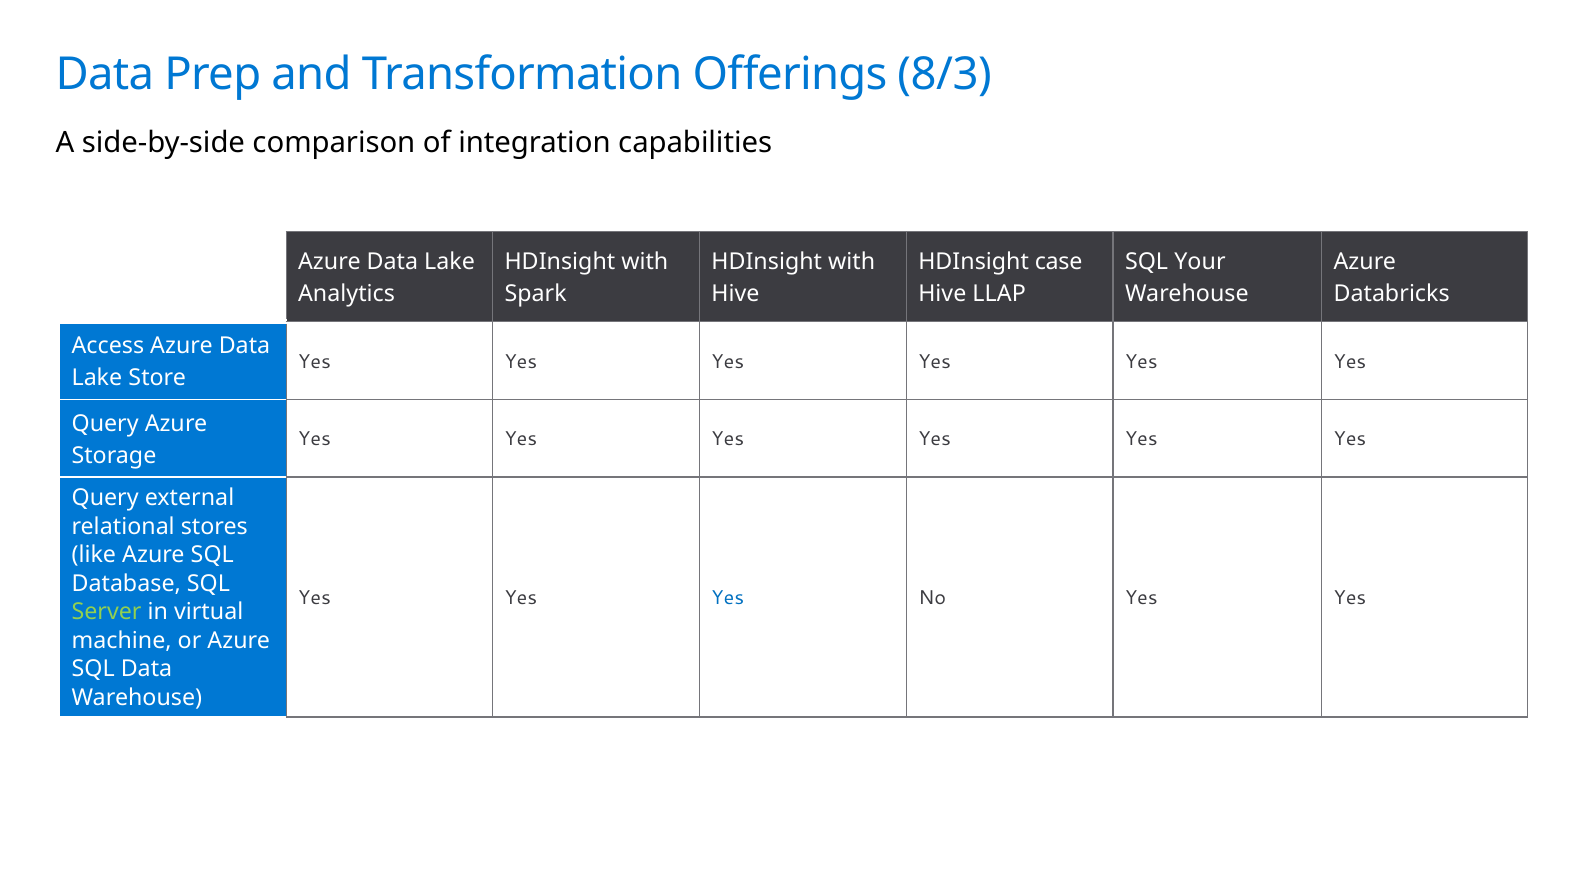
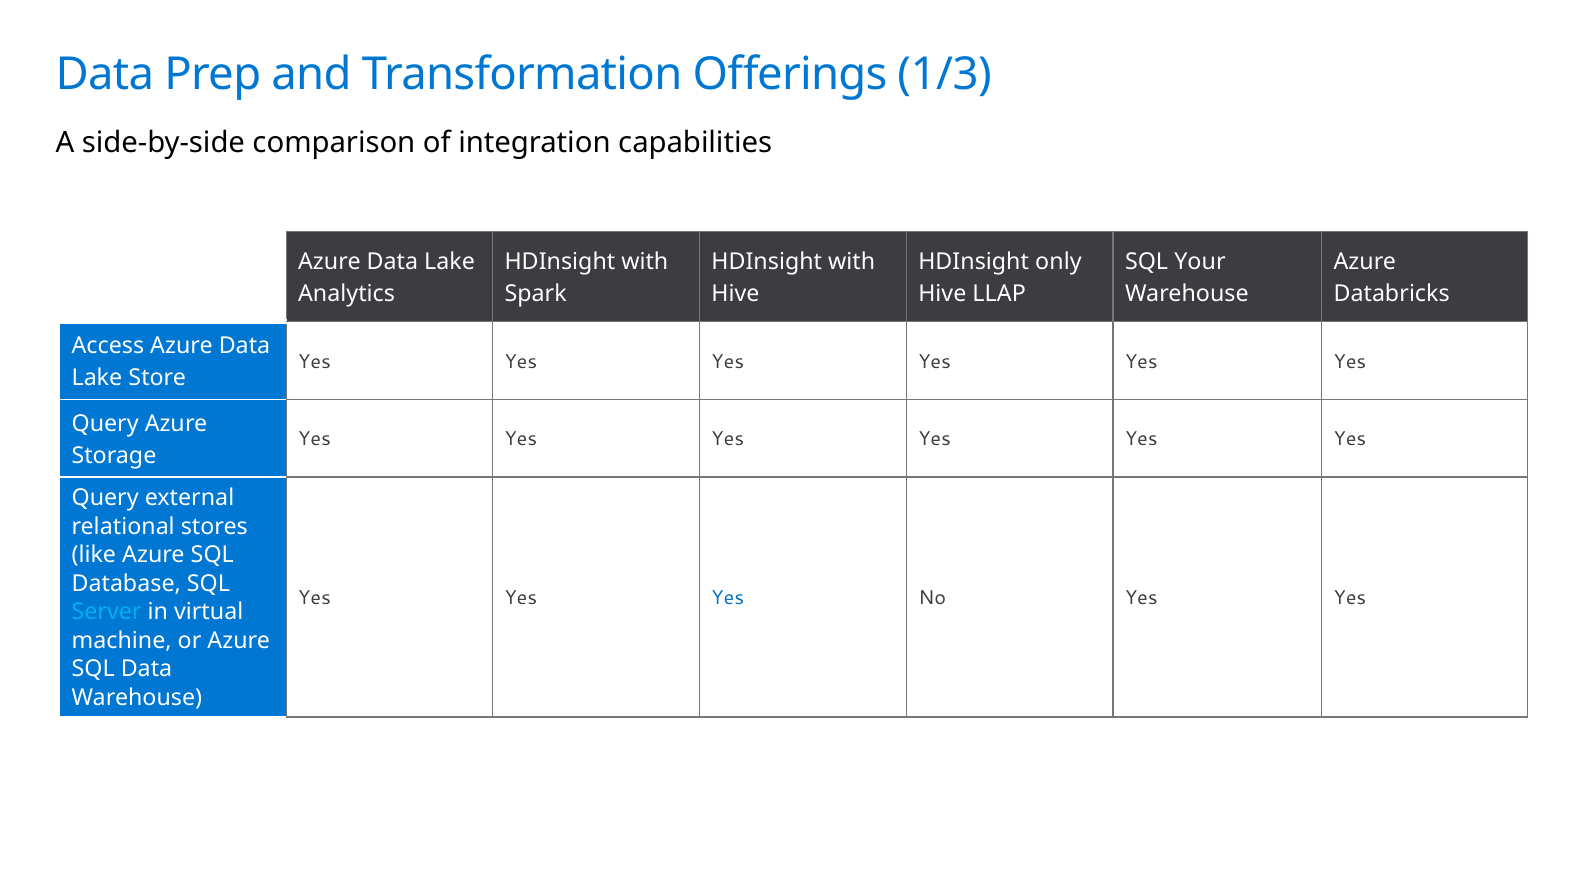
8/3: 8/3 -> 1/3 (945, 75)
case: case -> only (1058, 262)
Server colour: light green -> light blue (107, 612)
